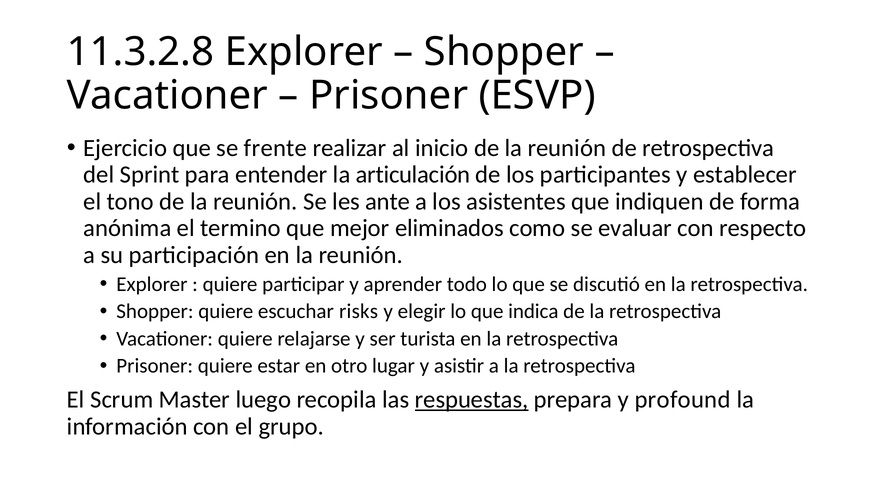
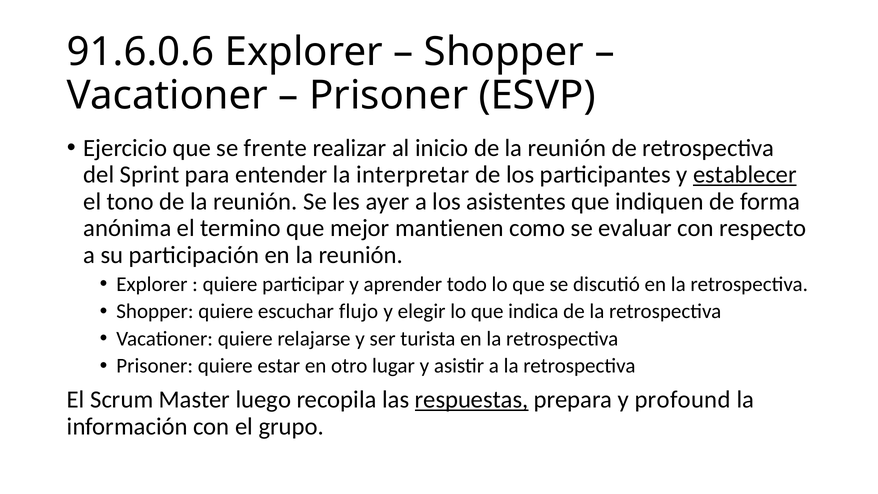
11.3.2.8: 11.3.2.8 -> 91.6.0.6 (141, 52)
articulación: articulación -> interpretar (413, 175)
establecer underline: none -> present (745, 175)
ante: ante -> ayer (388, 201)
eliminados: eliminados -> mantienen (449, 228)
risks: risks -> flujo (359, 311)
